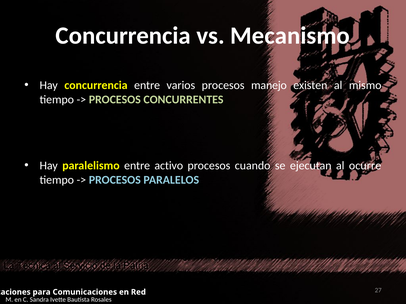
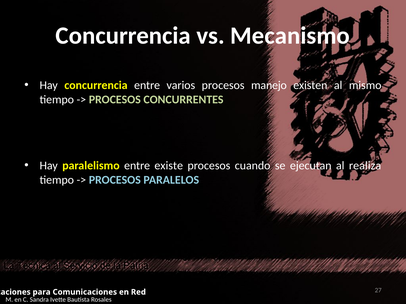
activo: activo -> existe (169, 166)
ocurre: ocurre -> realiza (365, 166)
